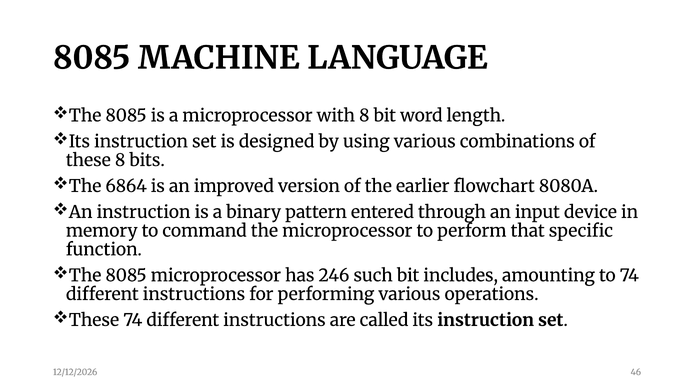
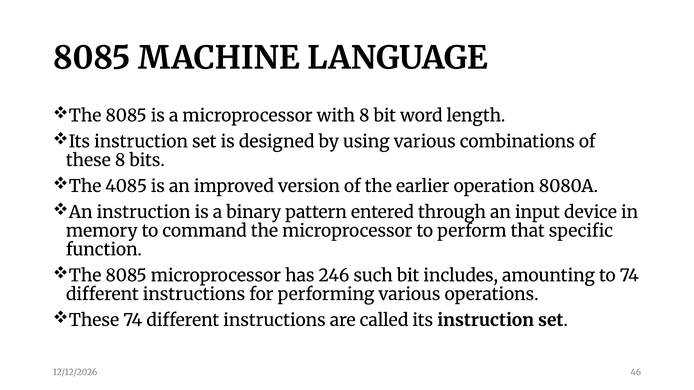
6864: 6864 -> 4085 (126, 186)
flowchart: flowchart -> operation (494, 186)
